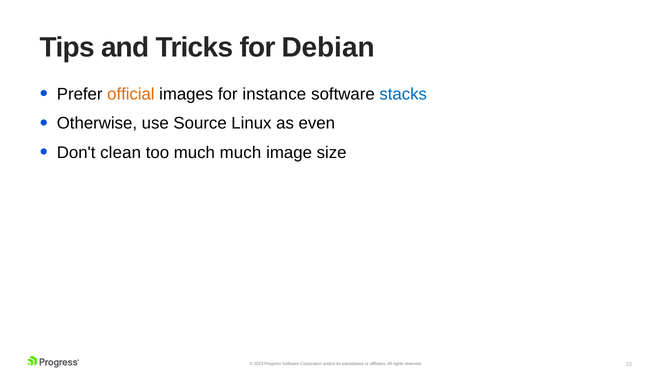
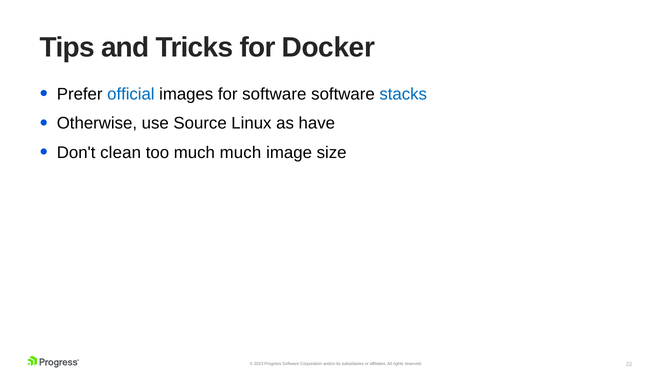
Debian: Debian -> Docker (328, 47)
official colour: orange -> blue (131, 94)
for instance: instance -> software (274, 94)
even: even -> have (317, 123)
